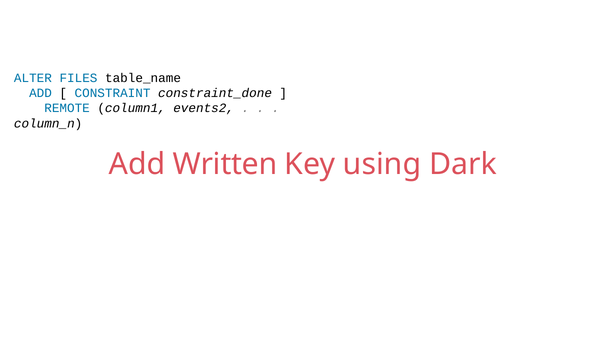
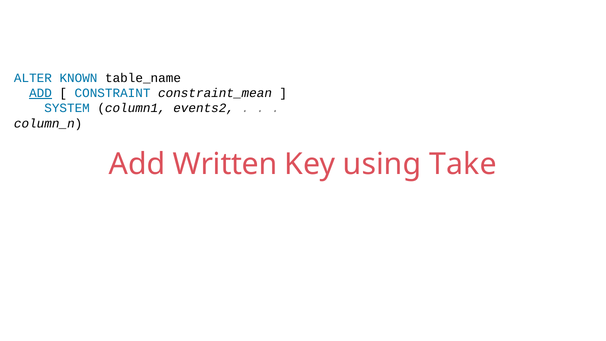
FILES: FILES -> KNOWN (78, 78)
ADD underline: none -> present (41, 93)
constraint_done: constraint_done -> constraint_mean (215, 93)
REMOTE: REMOTE -> SYSTEM (67, 108)
Dark: Dark -> Take (463, 164)
